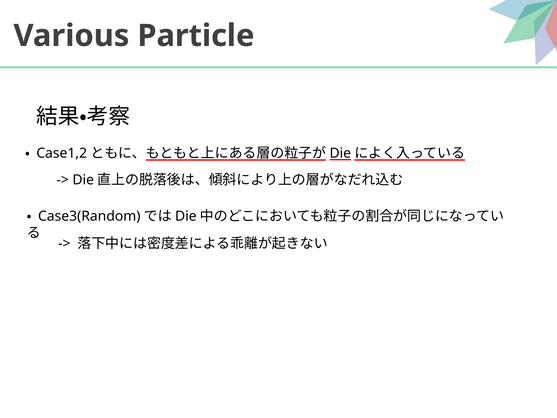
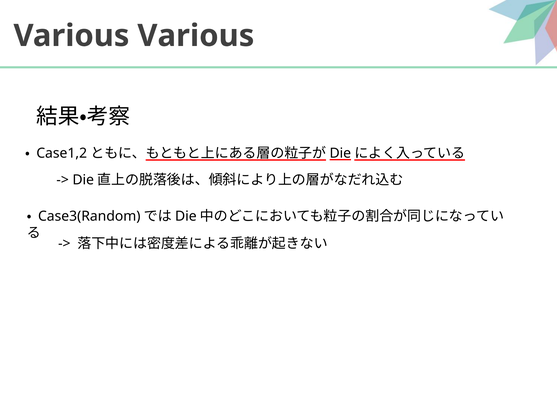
Various Particle: Particle -> Various (196, 36)
